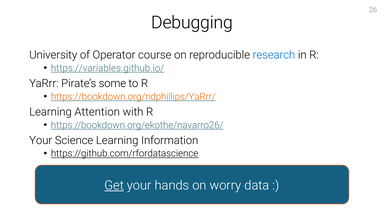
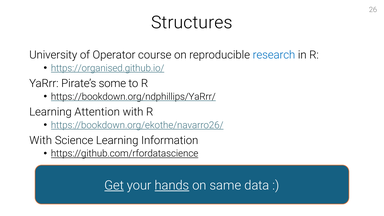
Debugging: Debugging -> Structures (192, 23)
https://variables.github.io/: https://variables.github.io/ -> https://organised.github.io/ (108, 68)
https://bookdown.org/ndphillips/YaRrr/ colour: orange -> black (133, 97)
Your: Your -> With (41, 140)
hands underline: none -> present (172, 185)
worry: worry -> same (225, 185)
